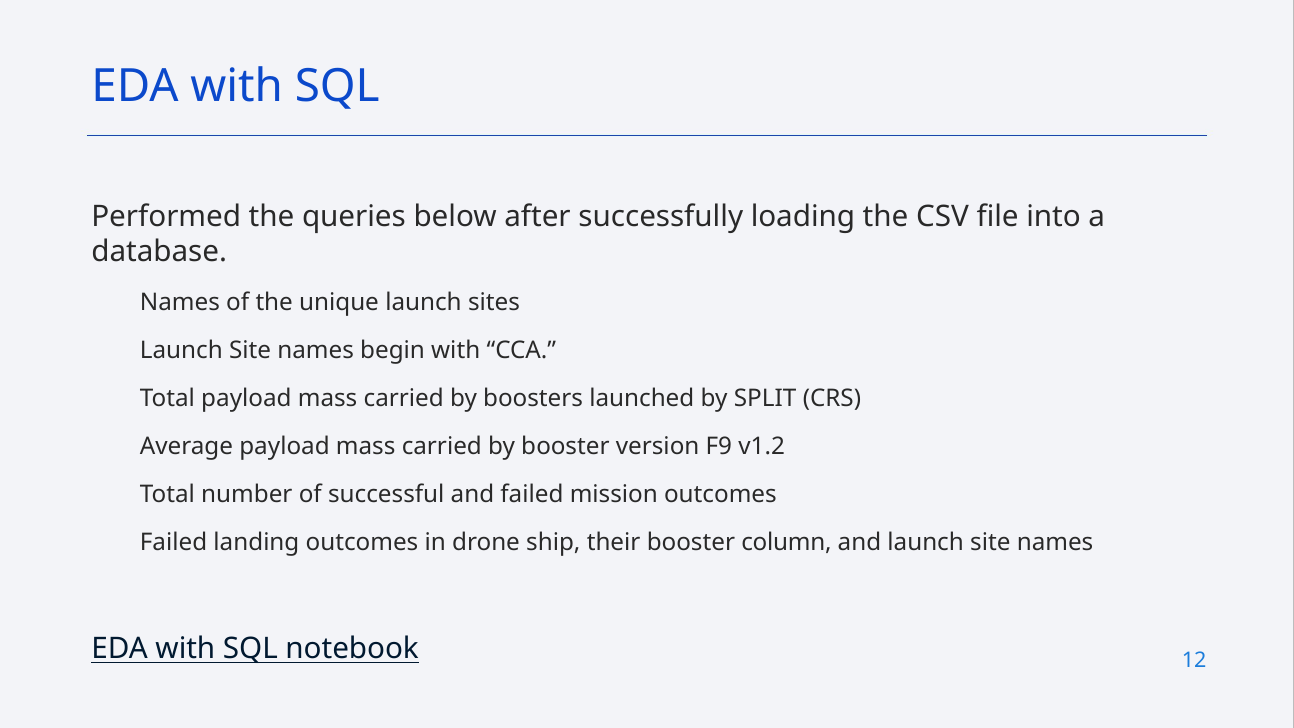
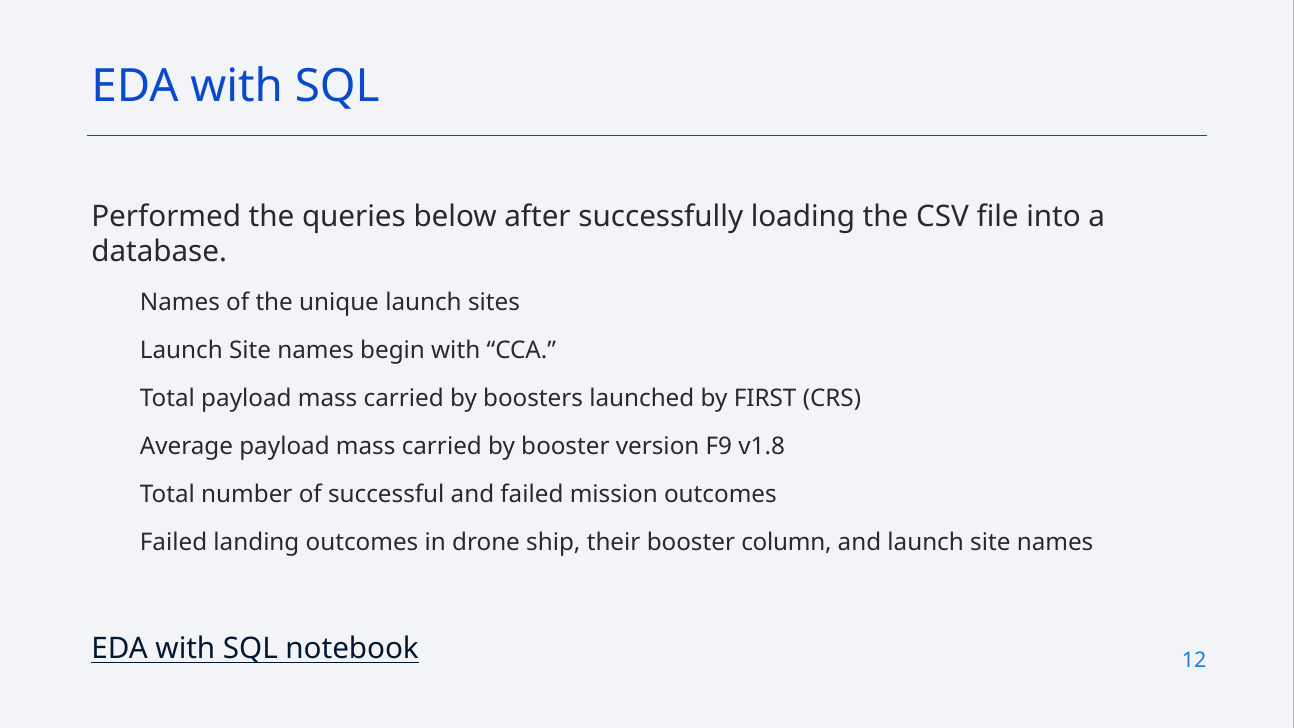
SPLIT: SPLIT -> FIRST (765, 399)
v1.2: v1.2 -> v1.8 (762, 447)
